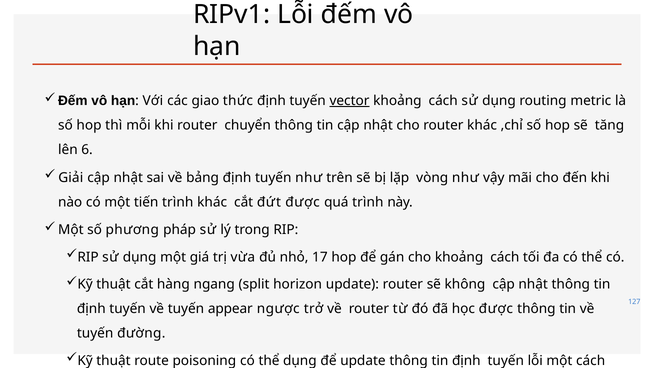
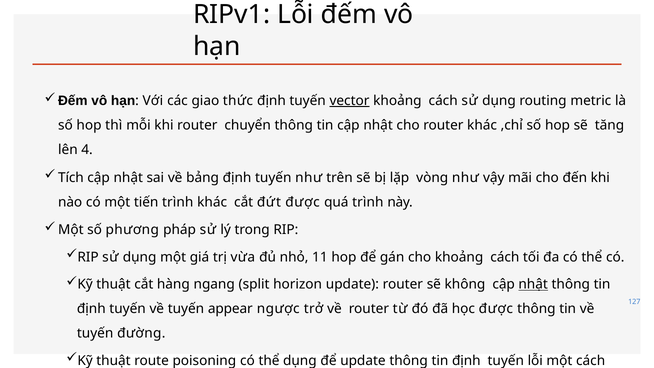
6: 6 -> 4 (87, 150)
Giải: Giải -> Tích (71, 177)
17: 17 -> 11 (320, 257)
nhật underline: none -> present (533, 284)
